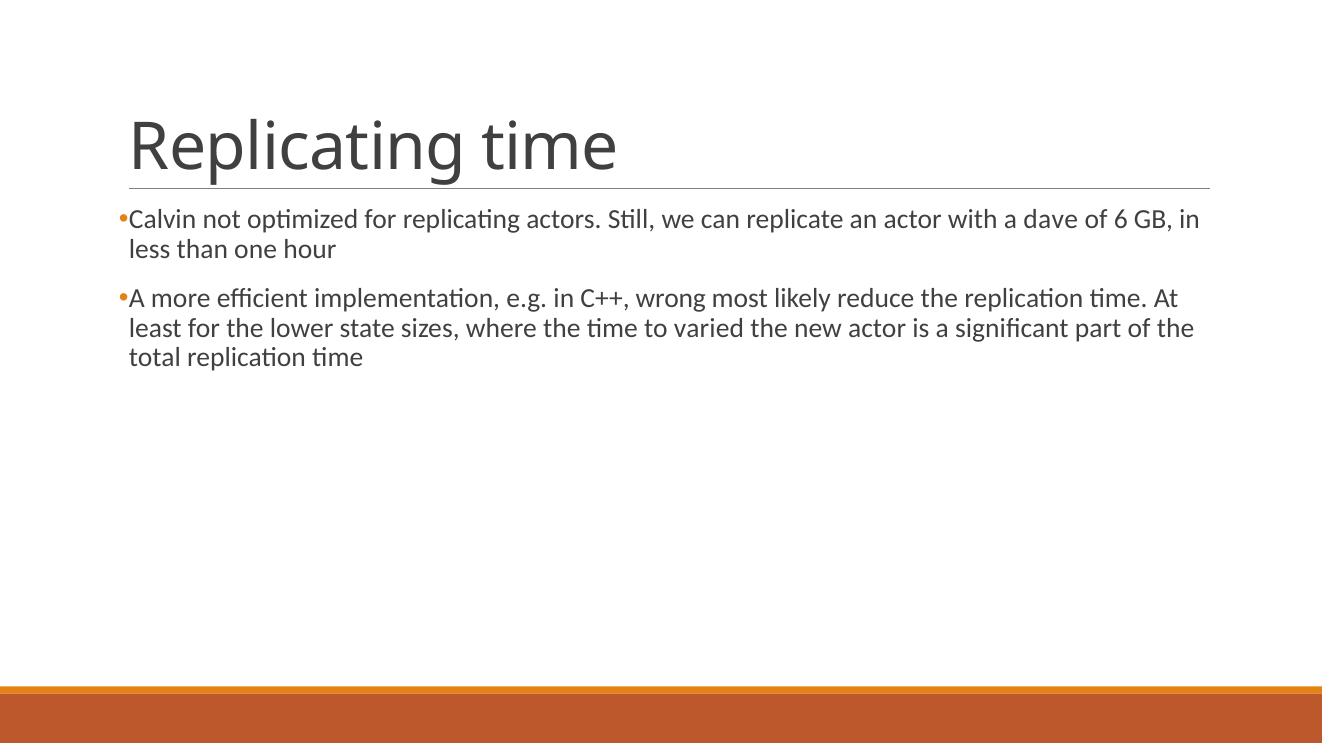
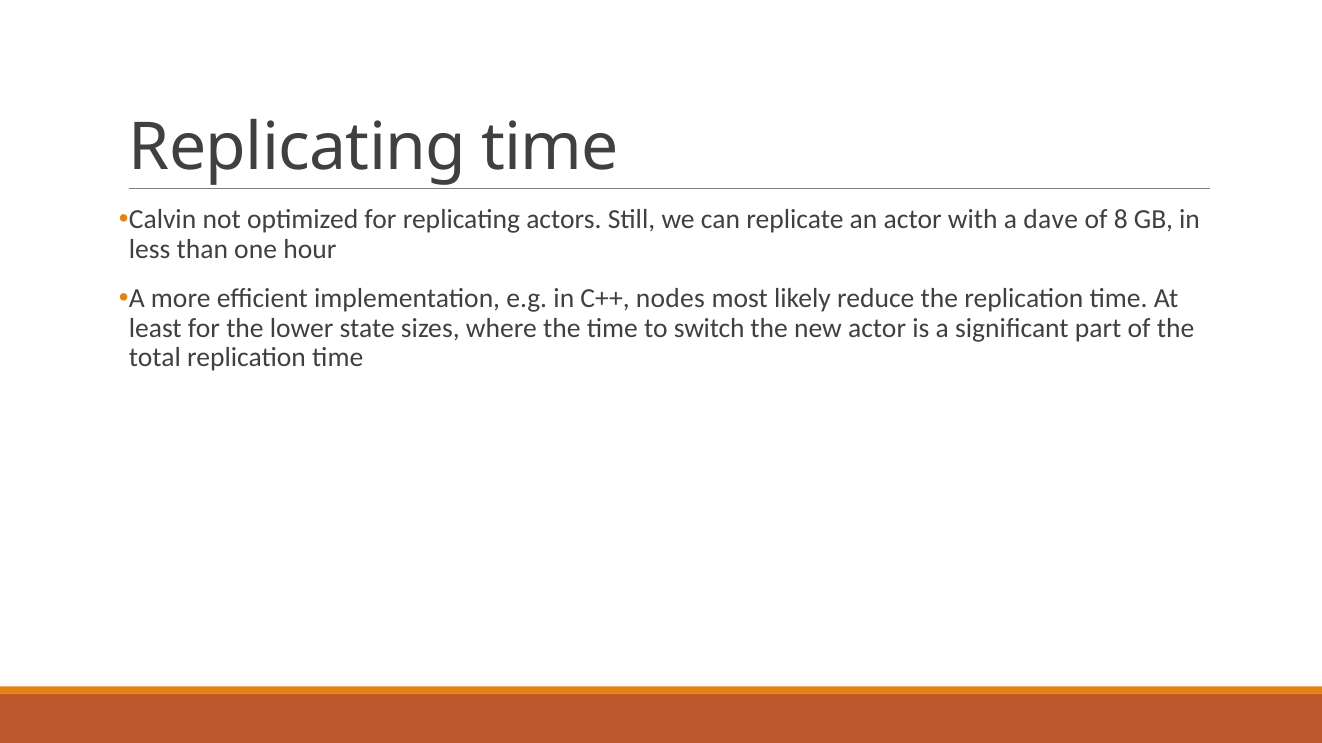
6: 6 -> 8 (1121, 220)
wrong: wrong -> nodes (670, 299)
varied: varied -> switch (709, 328)
